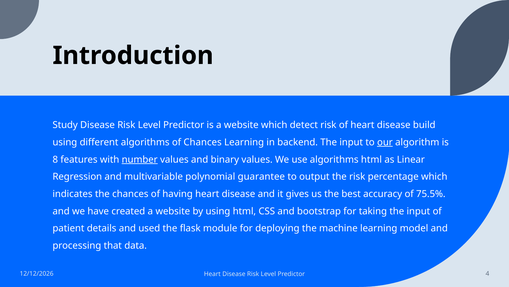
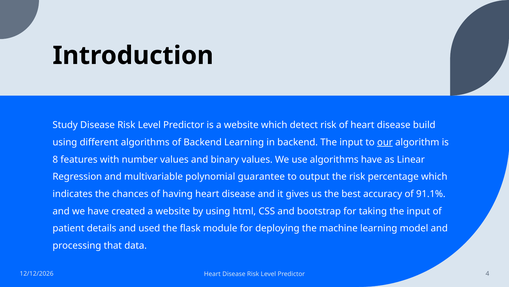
of Chances: Chances -> Backend (203, 142)
number underline: present -> none (140, 159)
algorithms html: html -> have (372, 159)
75.5%: 75.5% -> 91.1% (431, 194)
